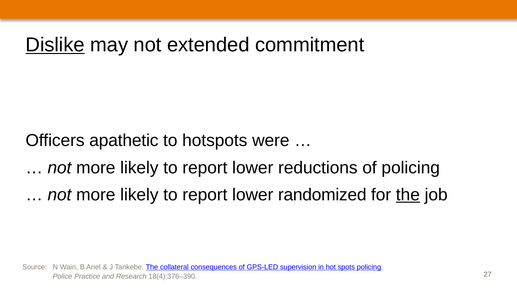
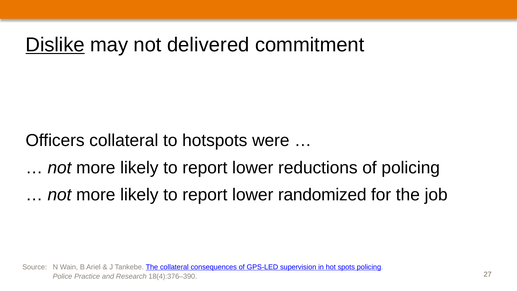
extended: extended -> delivered (208, 45)
Officers apathetic: apathetic -> collateral (124, 141)
the underline: present -> none (408, 195)
